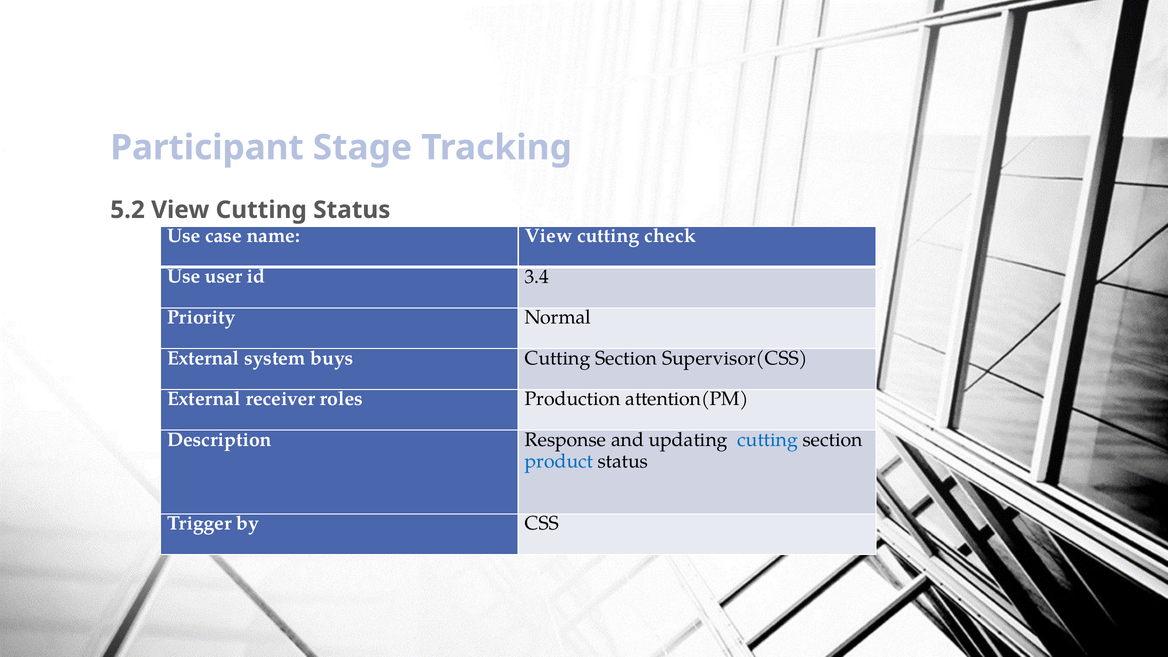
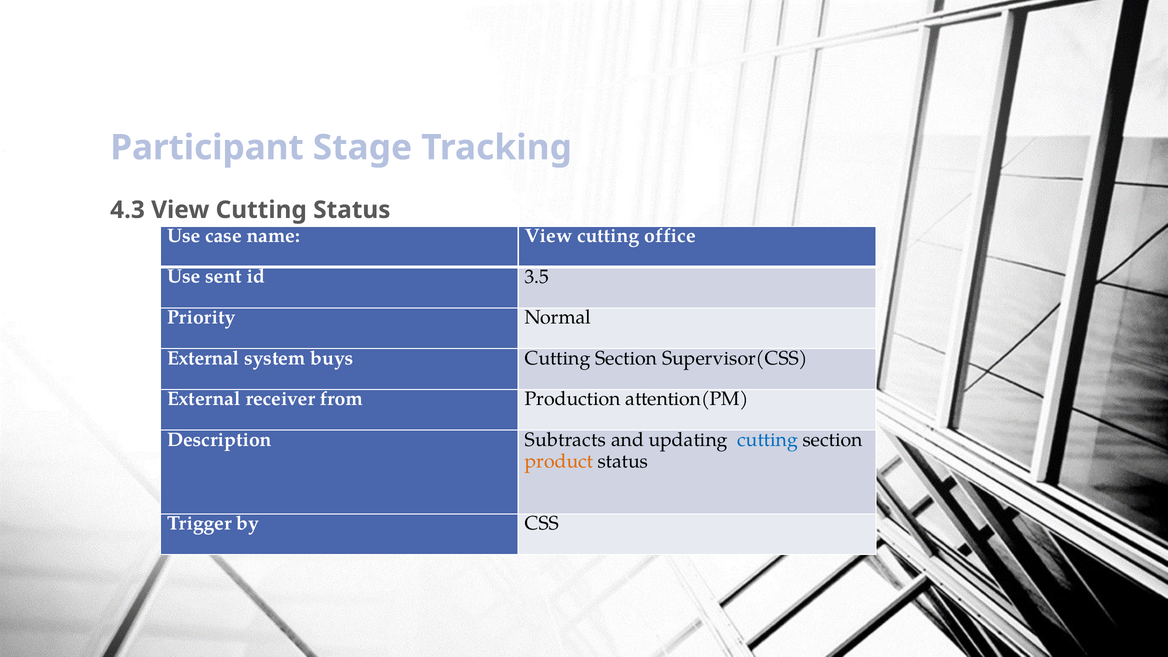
5.2: 5.2 -> 4.3 (128, 210)
check: check -> office (670, 236)
user: user -> sent (224, 277)
3.4: 3.4 -> 3.5 (537, 277)
roles: roles -> from (341, 399)
Response: Response -> Subtracts (565, 440)
product colour: blue -> orange (559, 461)
